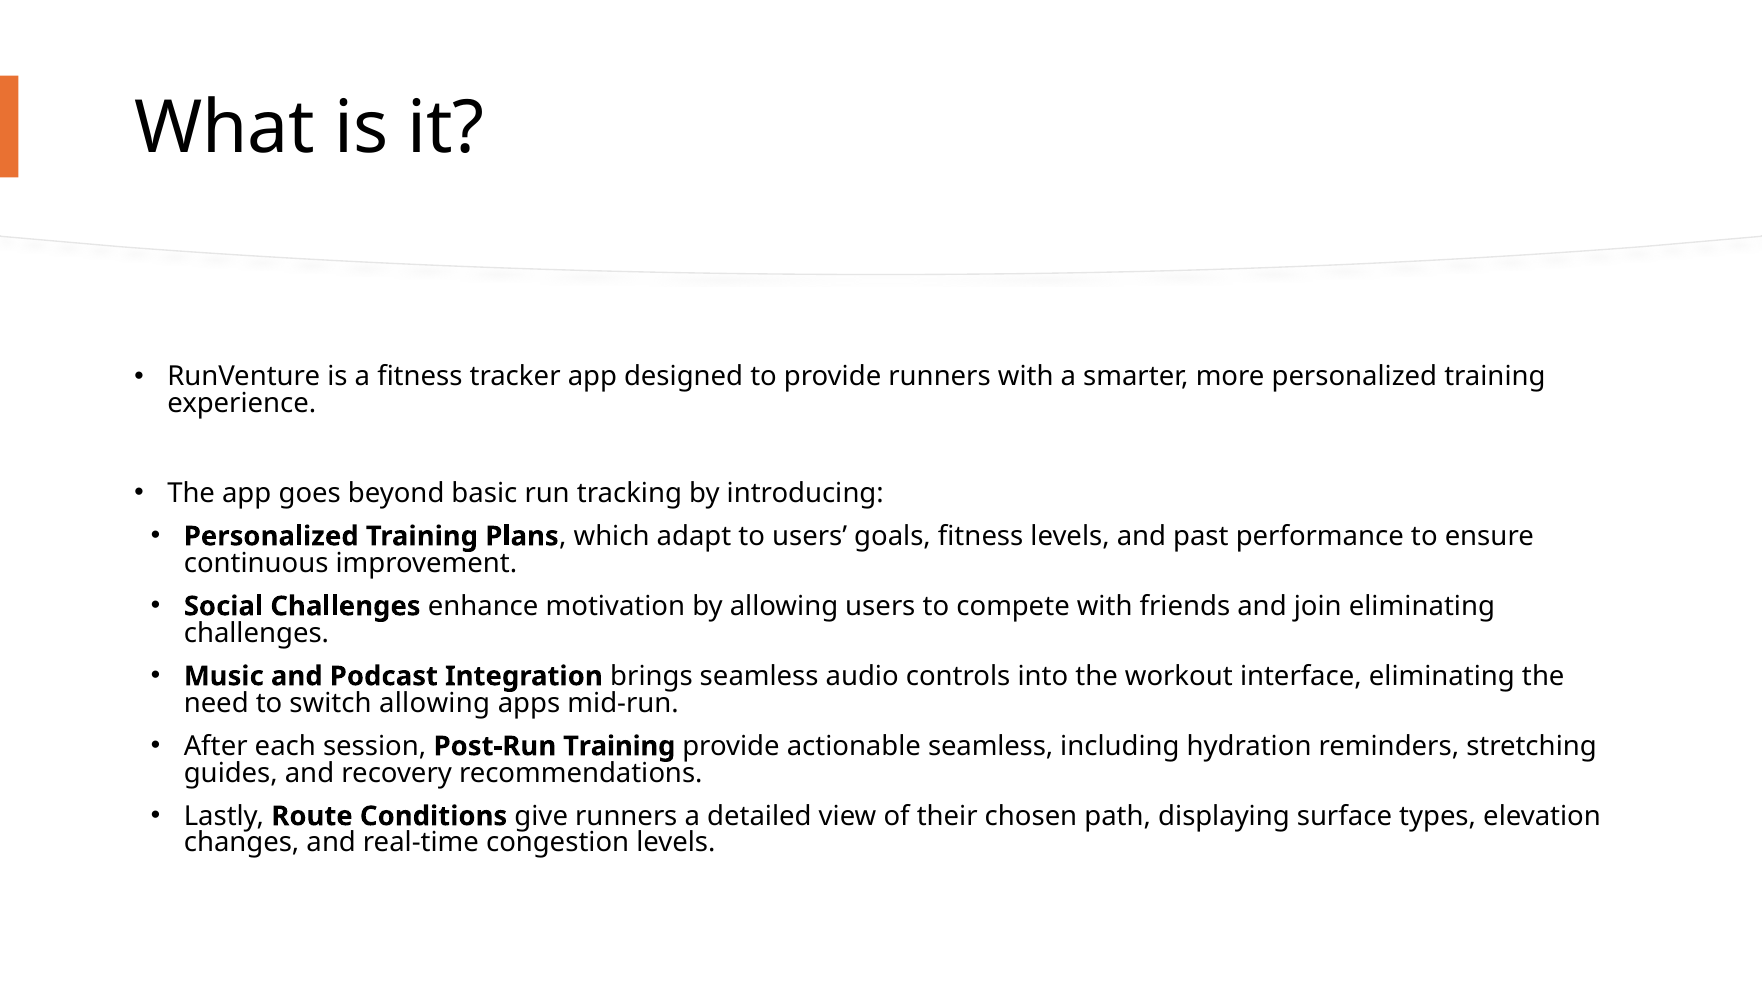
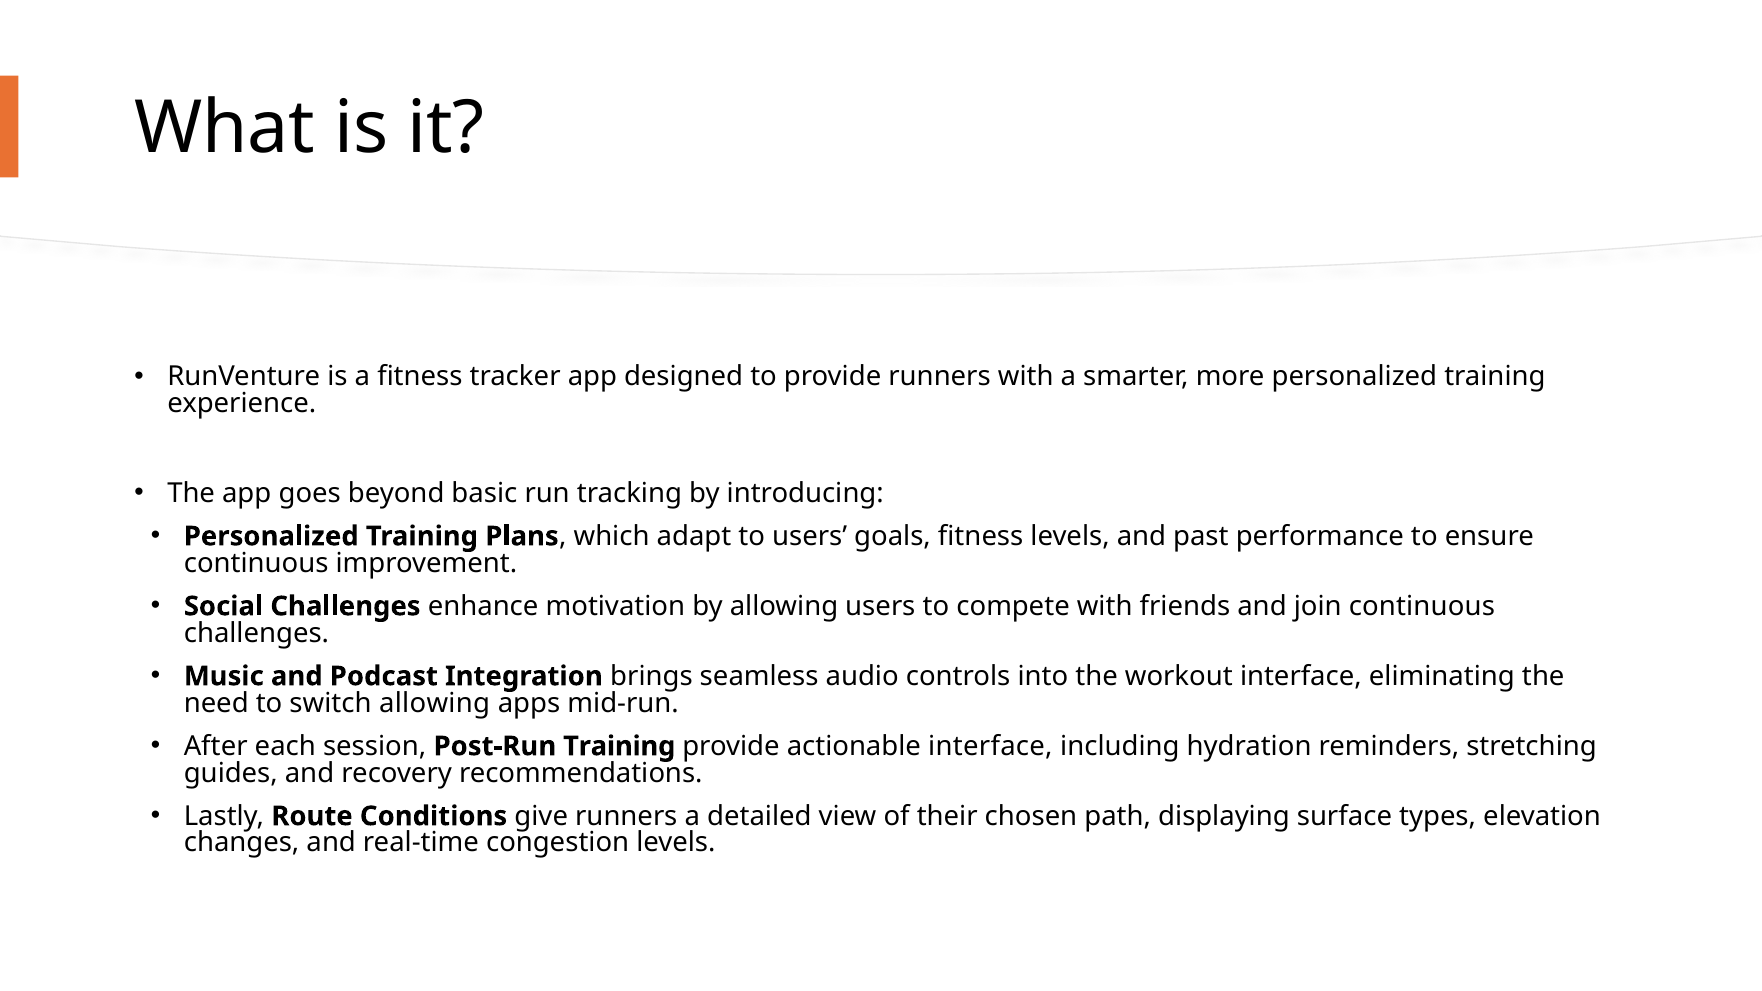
join eliminating: eliminating -> continuous (1422, 606)
actionable seamless: seamless -> interface (990, 746)
